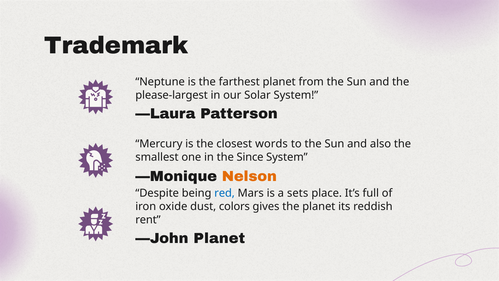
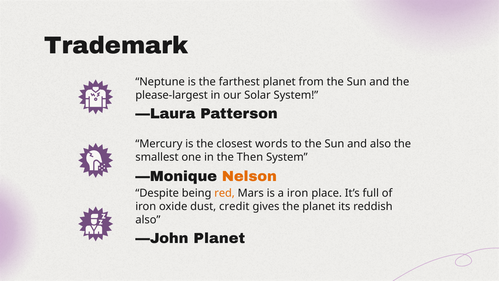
Since: Since -> Then (250, 157)
red colour: blue -> orange (225, 193)
a sets: sets -> iron (298, 193)
colors: colors -> credit (234, 206)
rent: rent -> also (148, 220)
